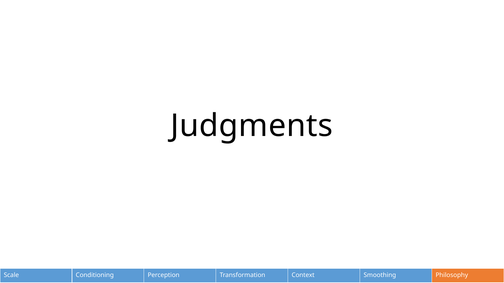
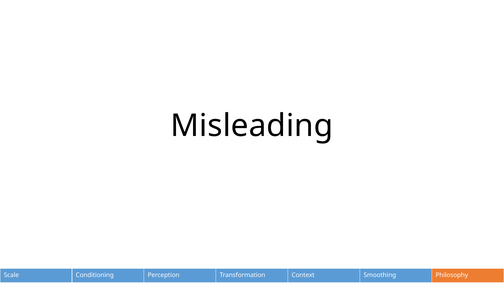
Judgments: Judgments -> Misleading (252, 126)
